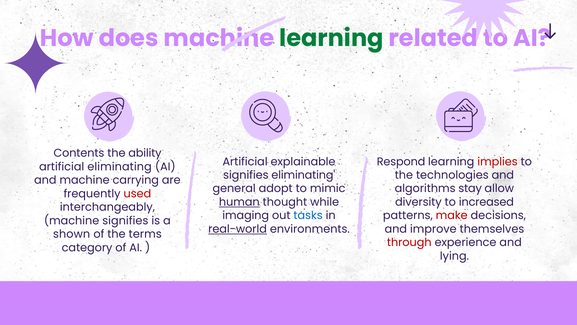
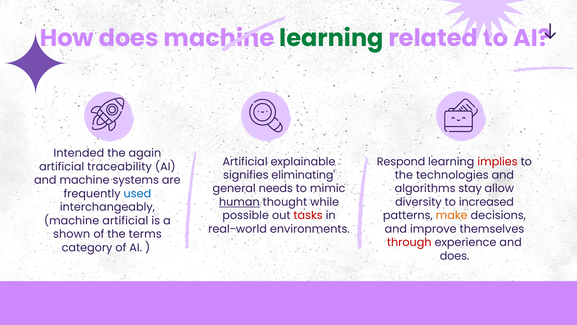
Contents: Contents -> Intended (79, 153)
ability: ability -> again (145, 153)
artificial eliminating: eliminating -> traceability (120, 166)
carrying: carrying -> systems (136, 180)
adopt: adopt -> needs (276, 188)
used colour: red -> blue (137, 193)
imaging: imaging -> possible (246, 215)
tasks colour: blue -> red (308, 215)
make colour: red -> orange (452, 215)
machine signifies: signifies -> artificial (125, 220)
real-world underline: present -> none (238, 229)
lying: lying -> does (454, 256)
